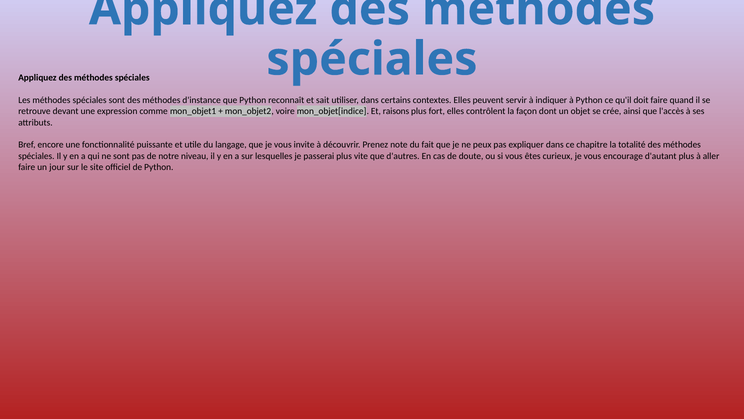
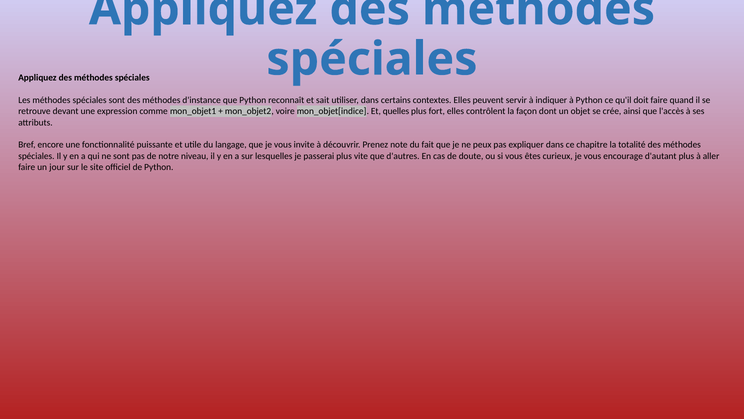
raisons: raisons -> quelles (396, 111)
